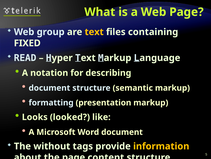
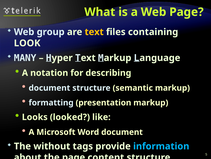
FIXED: FIXED -> LOOK (27, 43)
READ: READ -> MANY (25, 58)
information colour: yellow -> light blue (161, 146)
